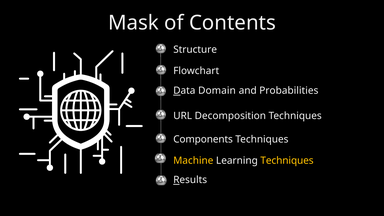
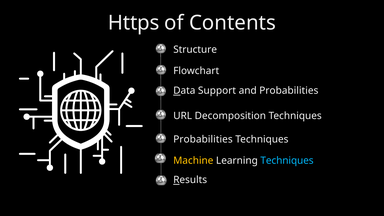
Mask: Mask -> Https (134, 23)
Domain: Domain -> Support (217, 91)
Components: Components -> Probabilities (203, 139)
Techniques colour: yellow -> light blue (287, 161)
